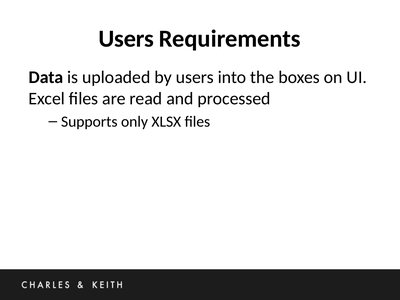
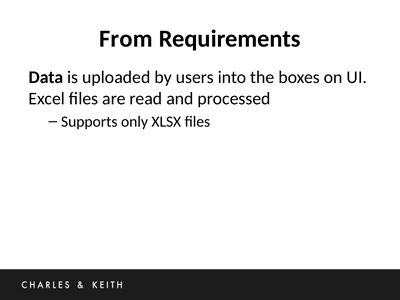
Users: Users -> From (126, 39)
